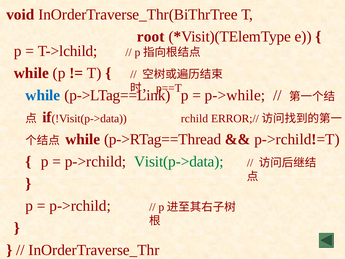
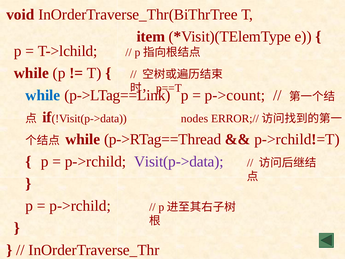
root: root -> item (151, 37)
p->while: p->while -> p->count (235, 95)
rchild: rchild -> nodes (194, 118)
Visit(p->data colour: green -> purple (179, 161)
